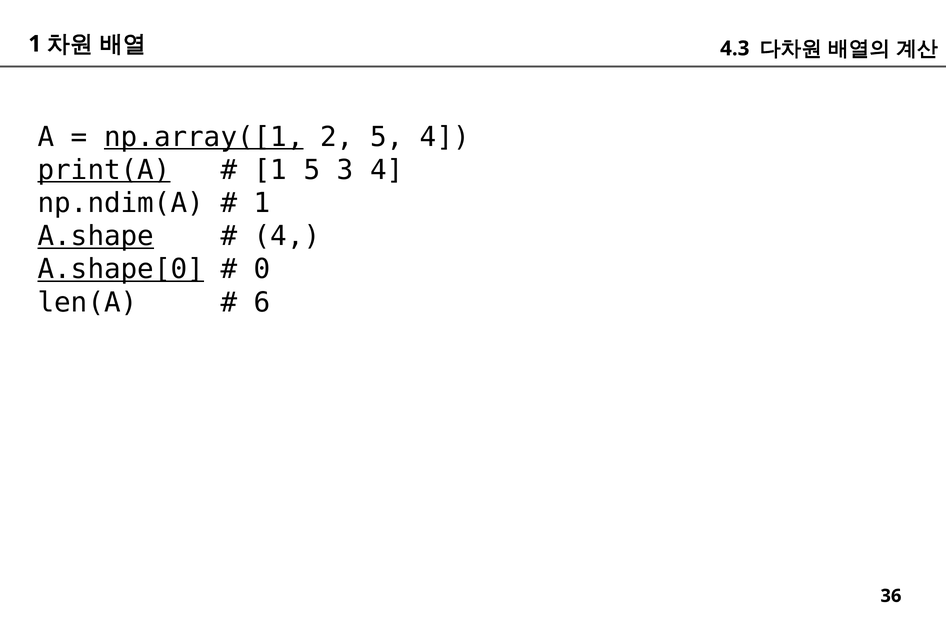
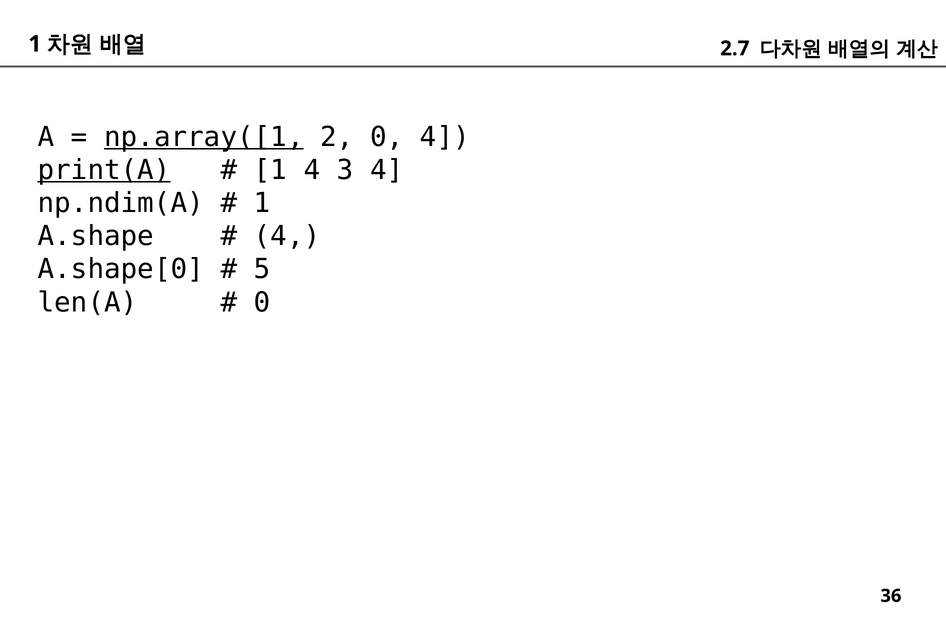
4.3: 4.3 -> 2.7 (735, 48)
2 5: 5 -> 0 (387, 137)
1 5: 5 -> 4 (312, 170)
A.shape underline: present -> none (96, 236)
A.shape[0 underline: present -> none (121, 270)
0: 0 -> 5 (262, 270)
6: 6 -> 0 (262, 303)
